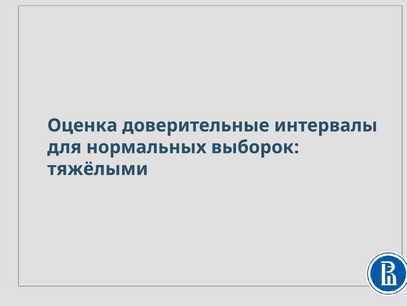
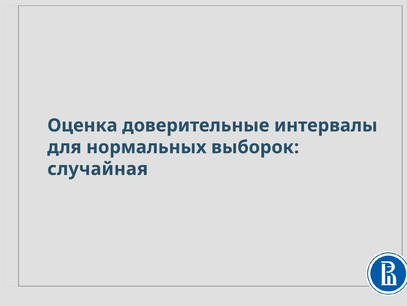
тяжёлыми: тяжёлыми -> случайная (98, 169)
